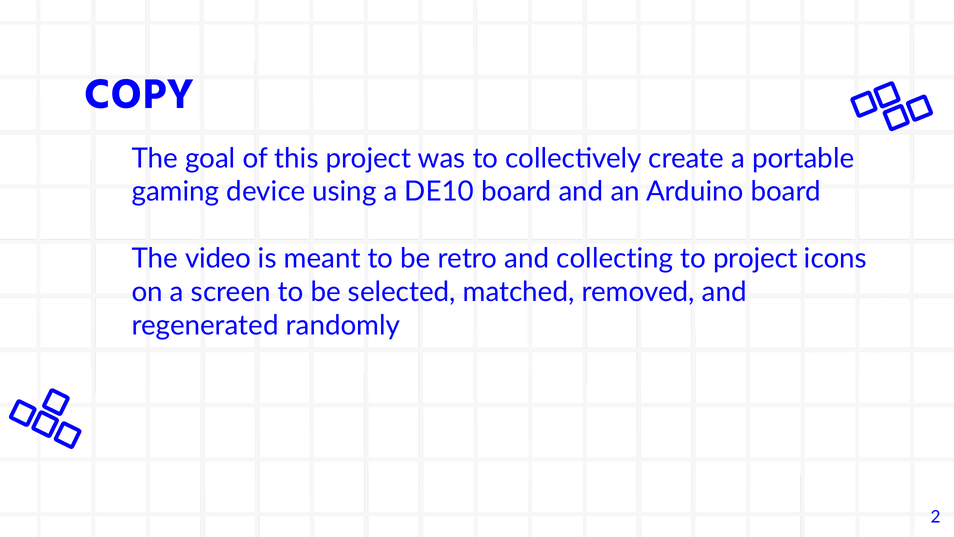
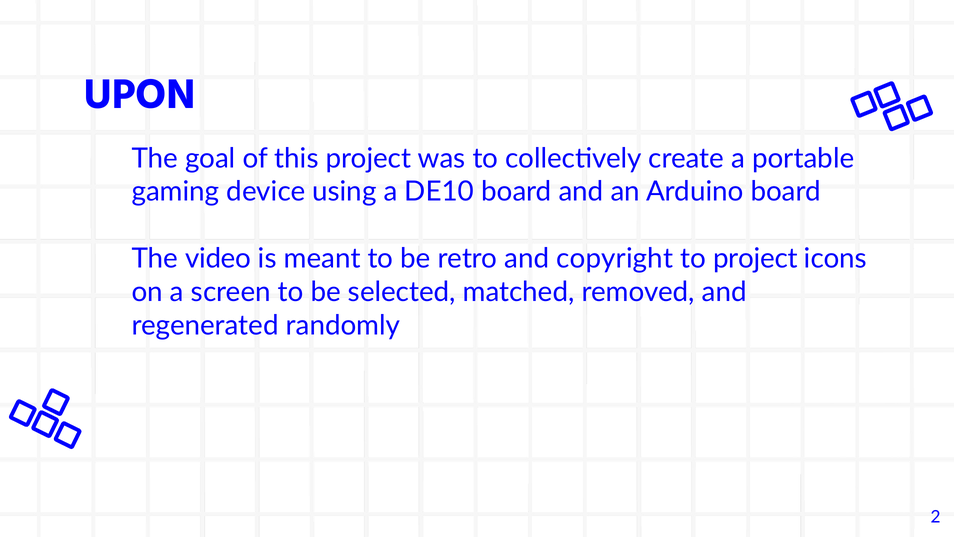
COPY: COPY -> UPON (140, 94)
collecting: collecting -> copyright (615, 258)
